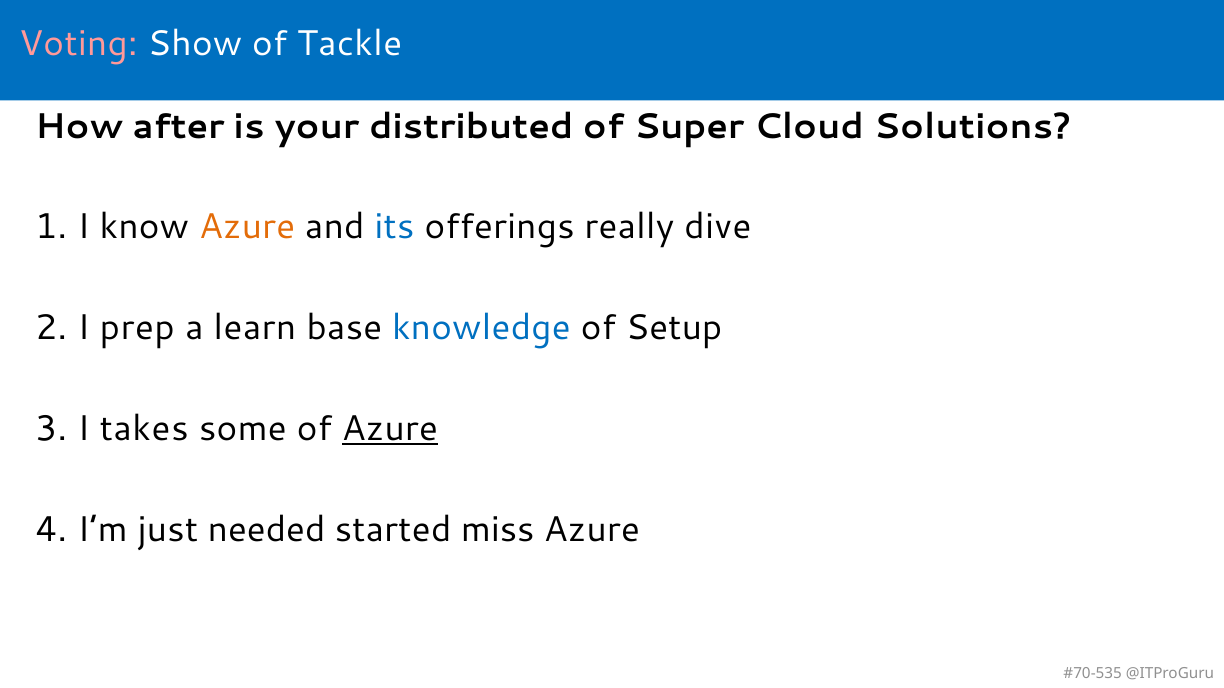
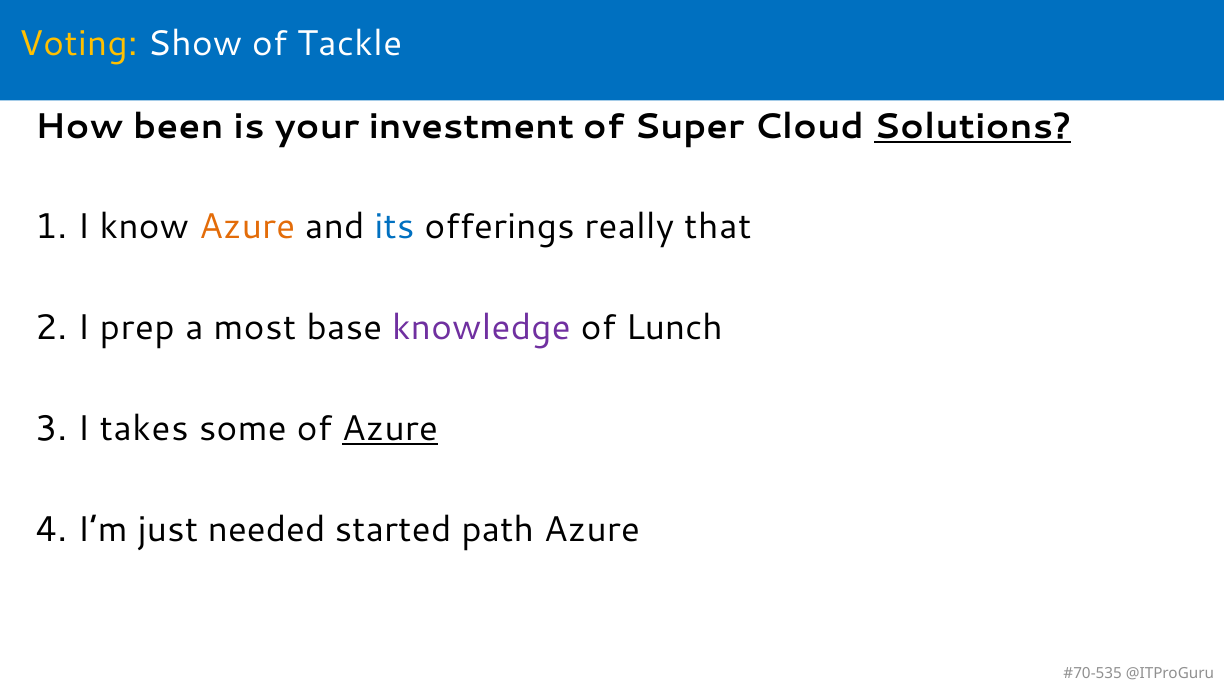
Voting colour: pink -> yellow (78, 44)
after: after -> been (178, 126)
distributed: distributed -> investment (471, 126)
Solutions underline: none -> present (973, 126)
dive: dive -> that (718, 227)
learn: learn -> most (255, 328)
knowledge colour: blue -> purple (481, 328)
Setup: Setup -> Lunch (674, 328)
miss: miss -> path (498, 530)
